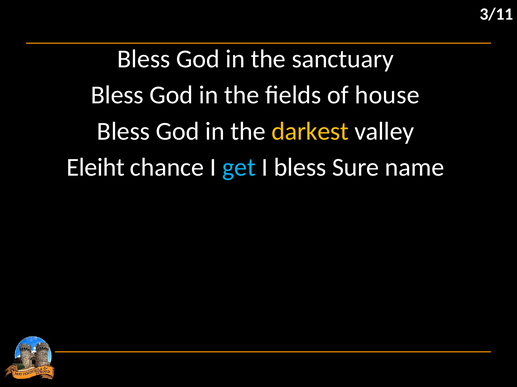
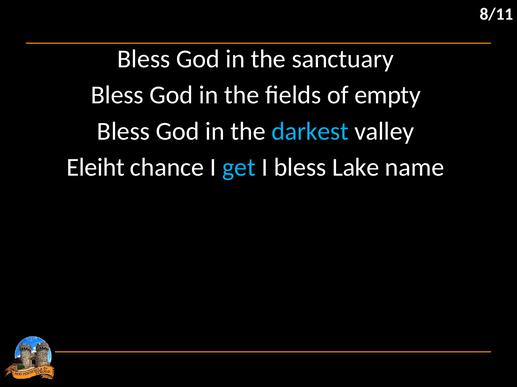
3/11: 3/11 -> 8/11 (496, 14)
house: house -> empty (388, 95)
darkest colour: yellow -> light blue (310, 131)
Sure: Sure -> Lake (356, 168)
